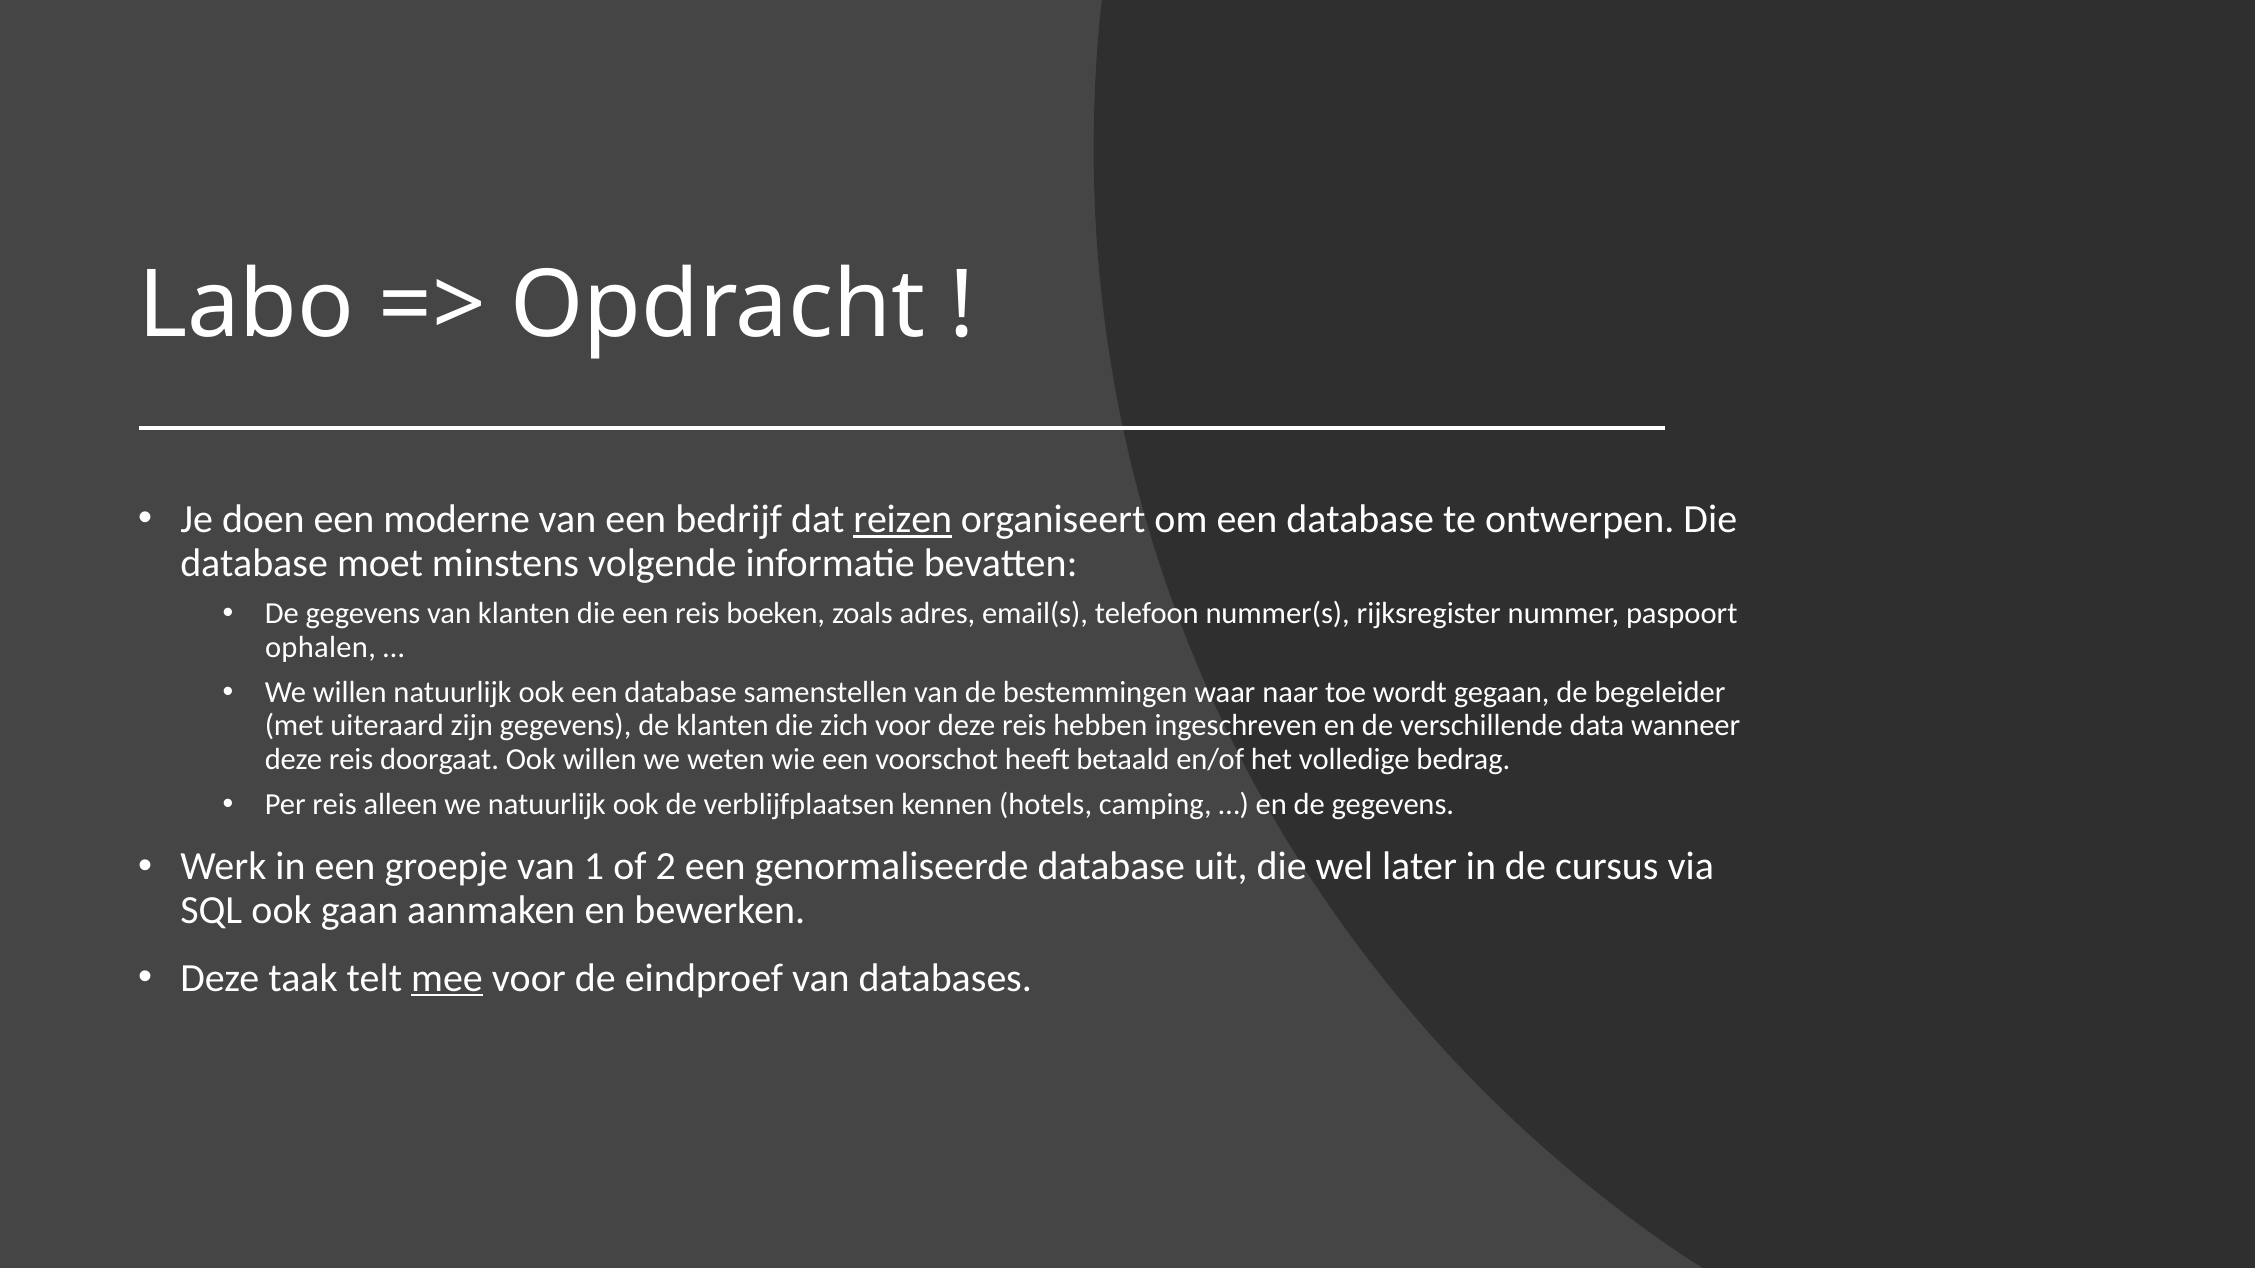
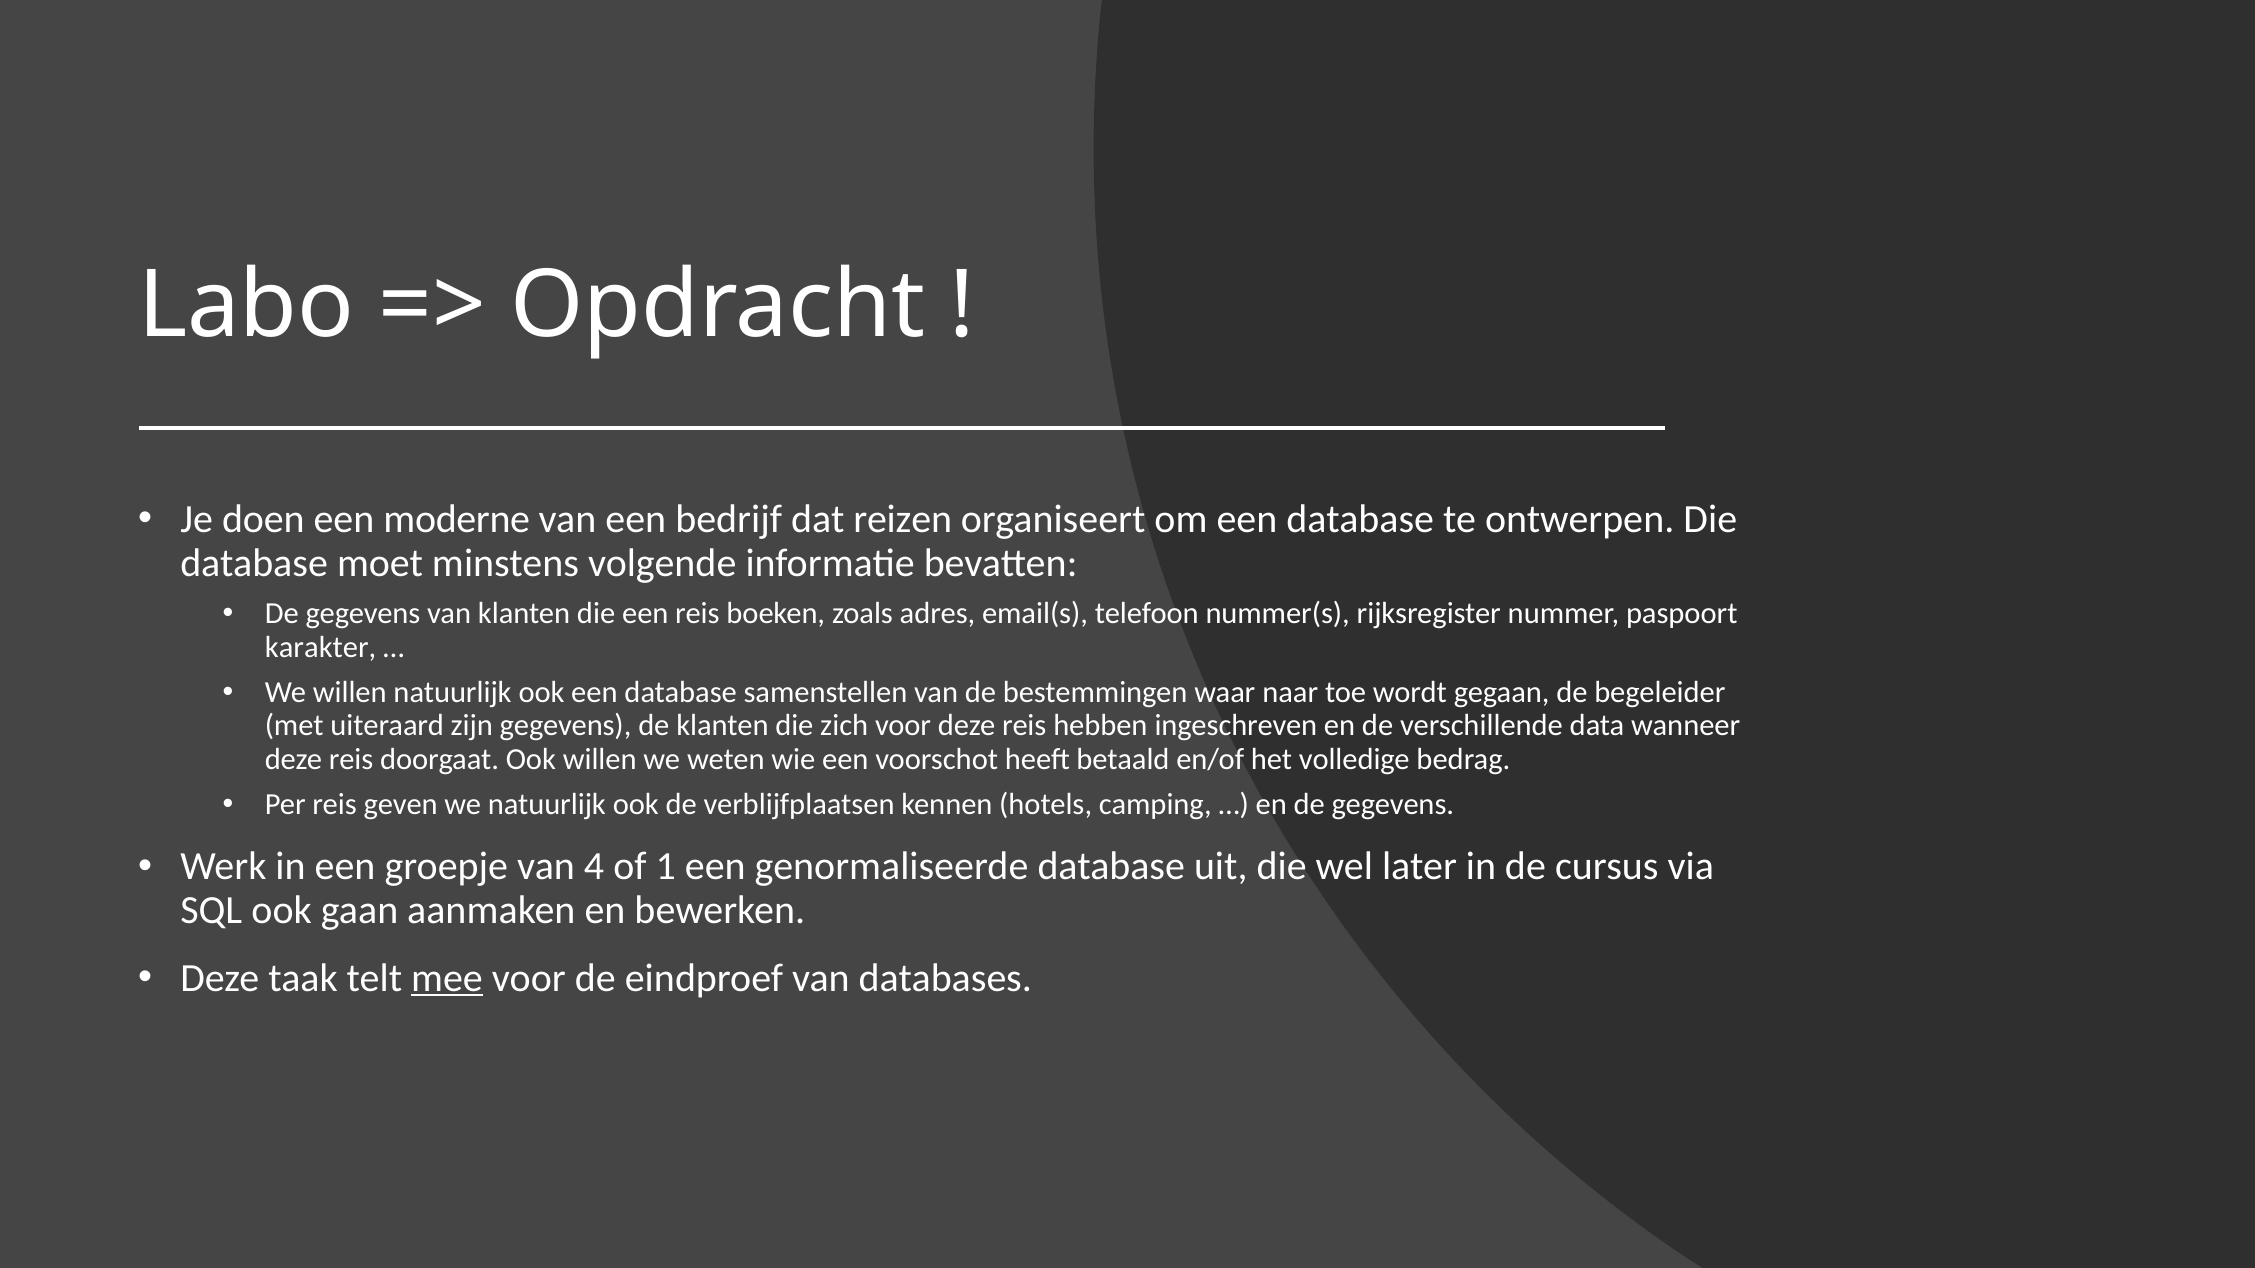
reizen underline: present -> none (903, 520)
ophalen: ophalen -> karakter (321, 647)
alleen: alleen -> geven (401, 805)
1: 1 -> 4 (594, 867)
2: 2 -> 1 (666, 867)
